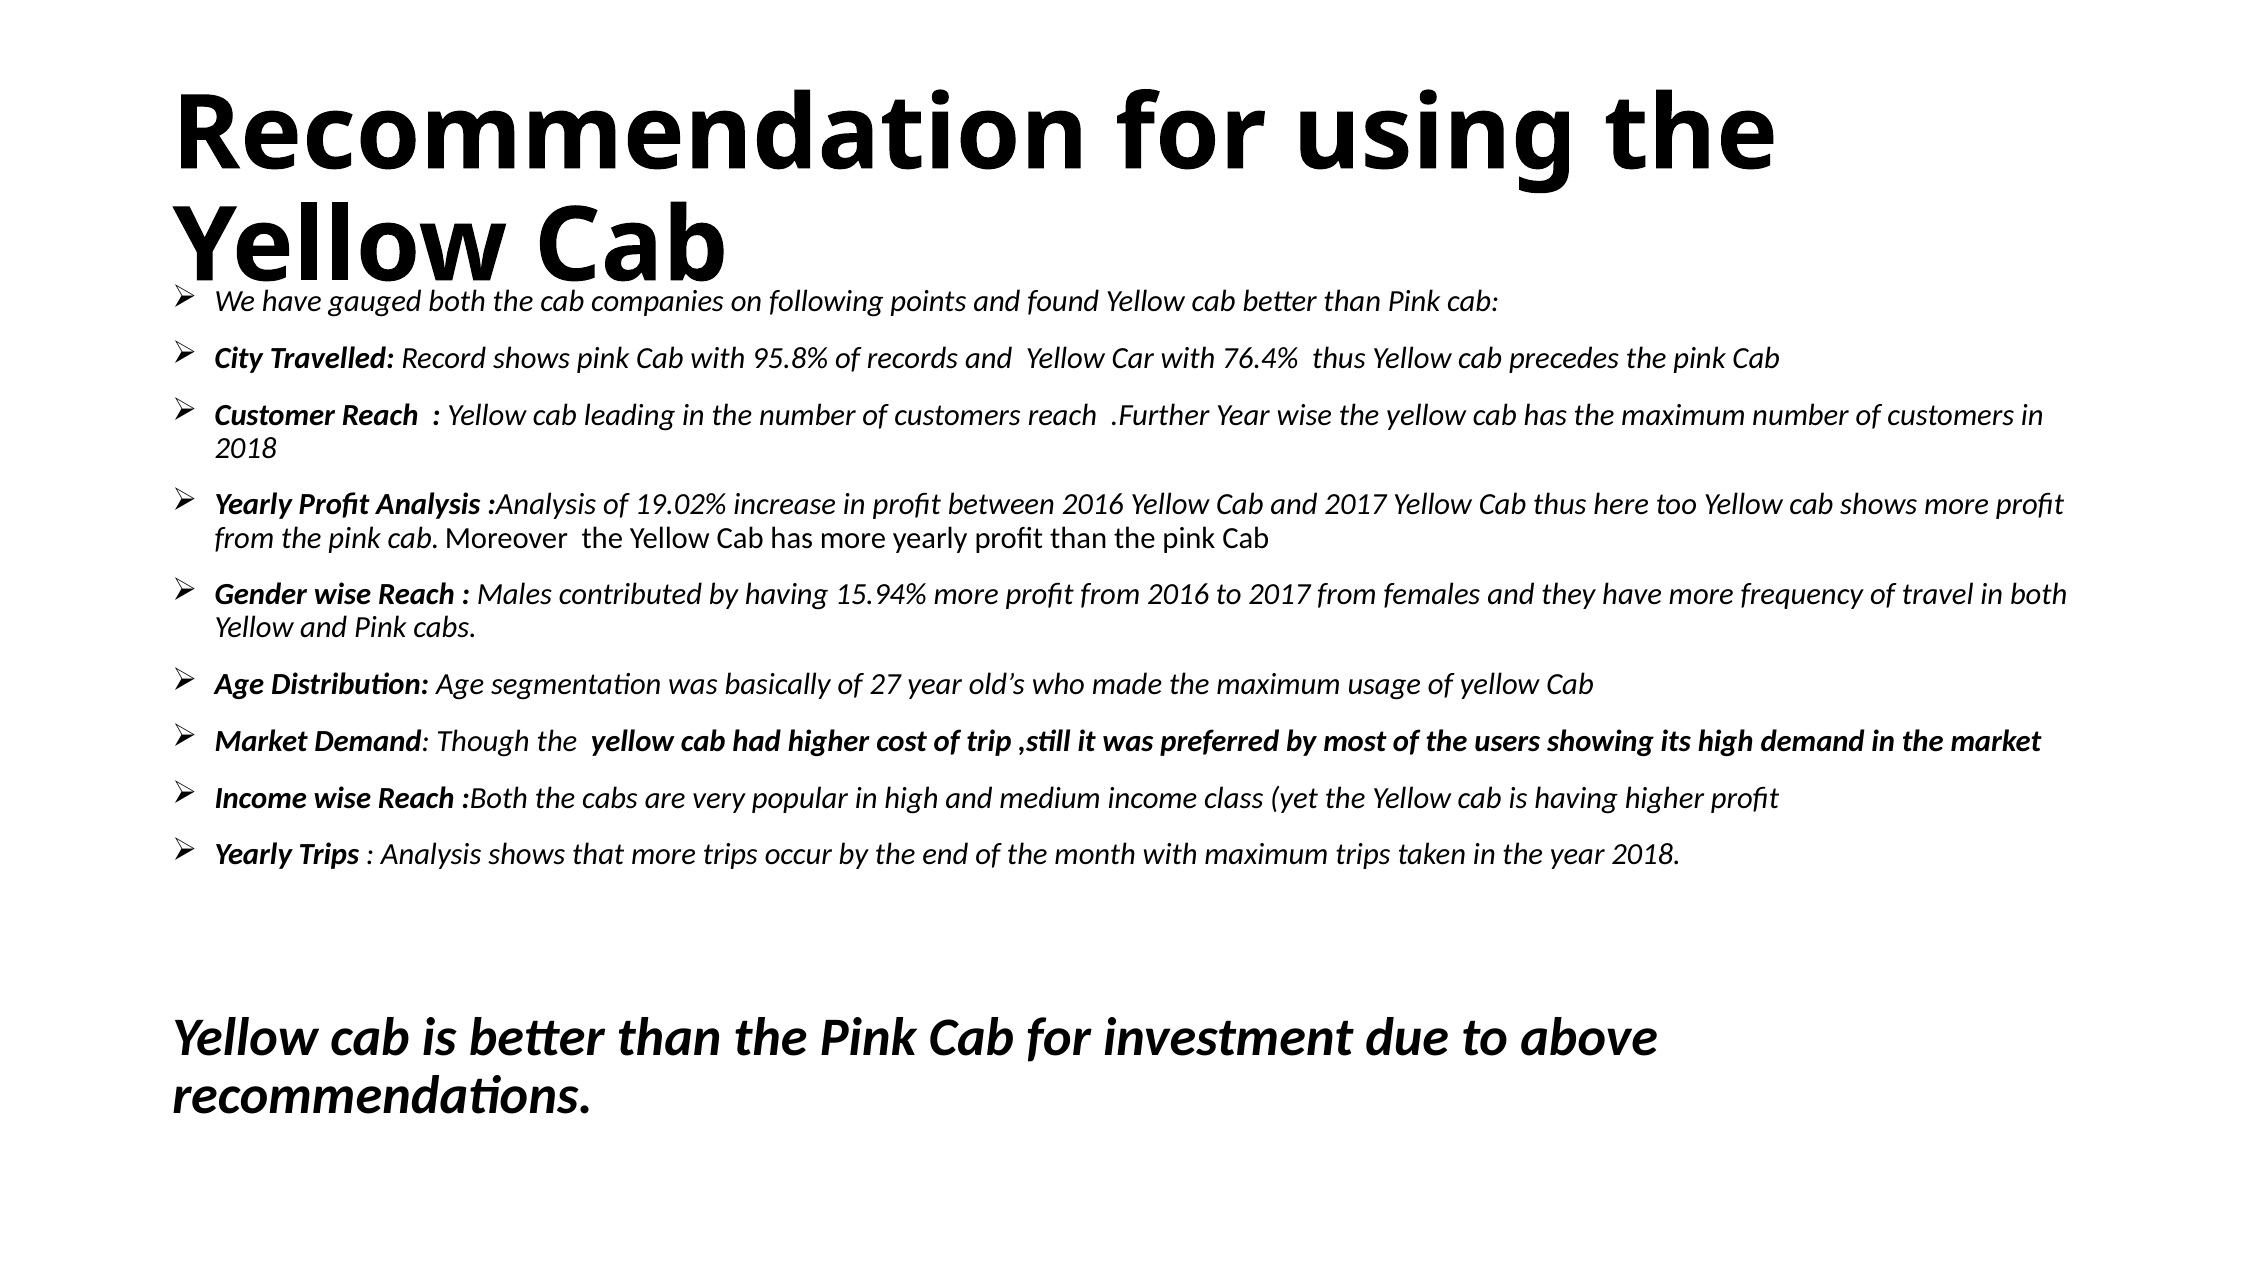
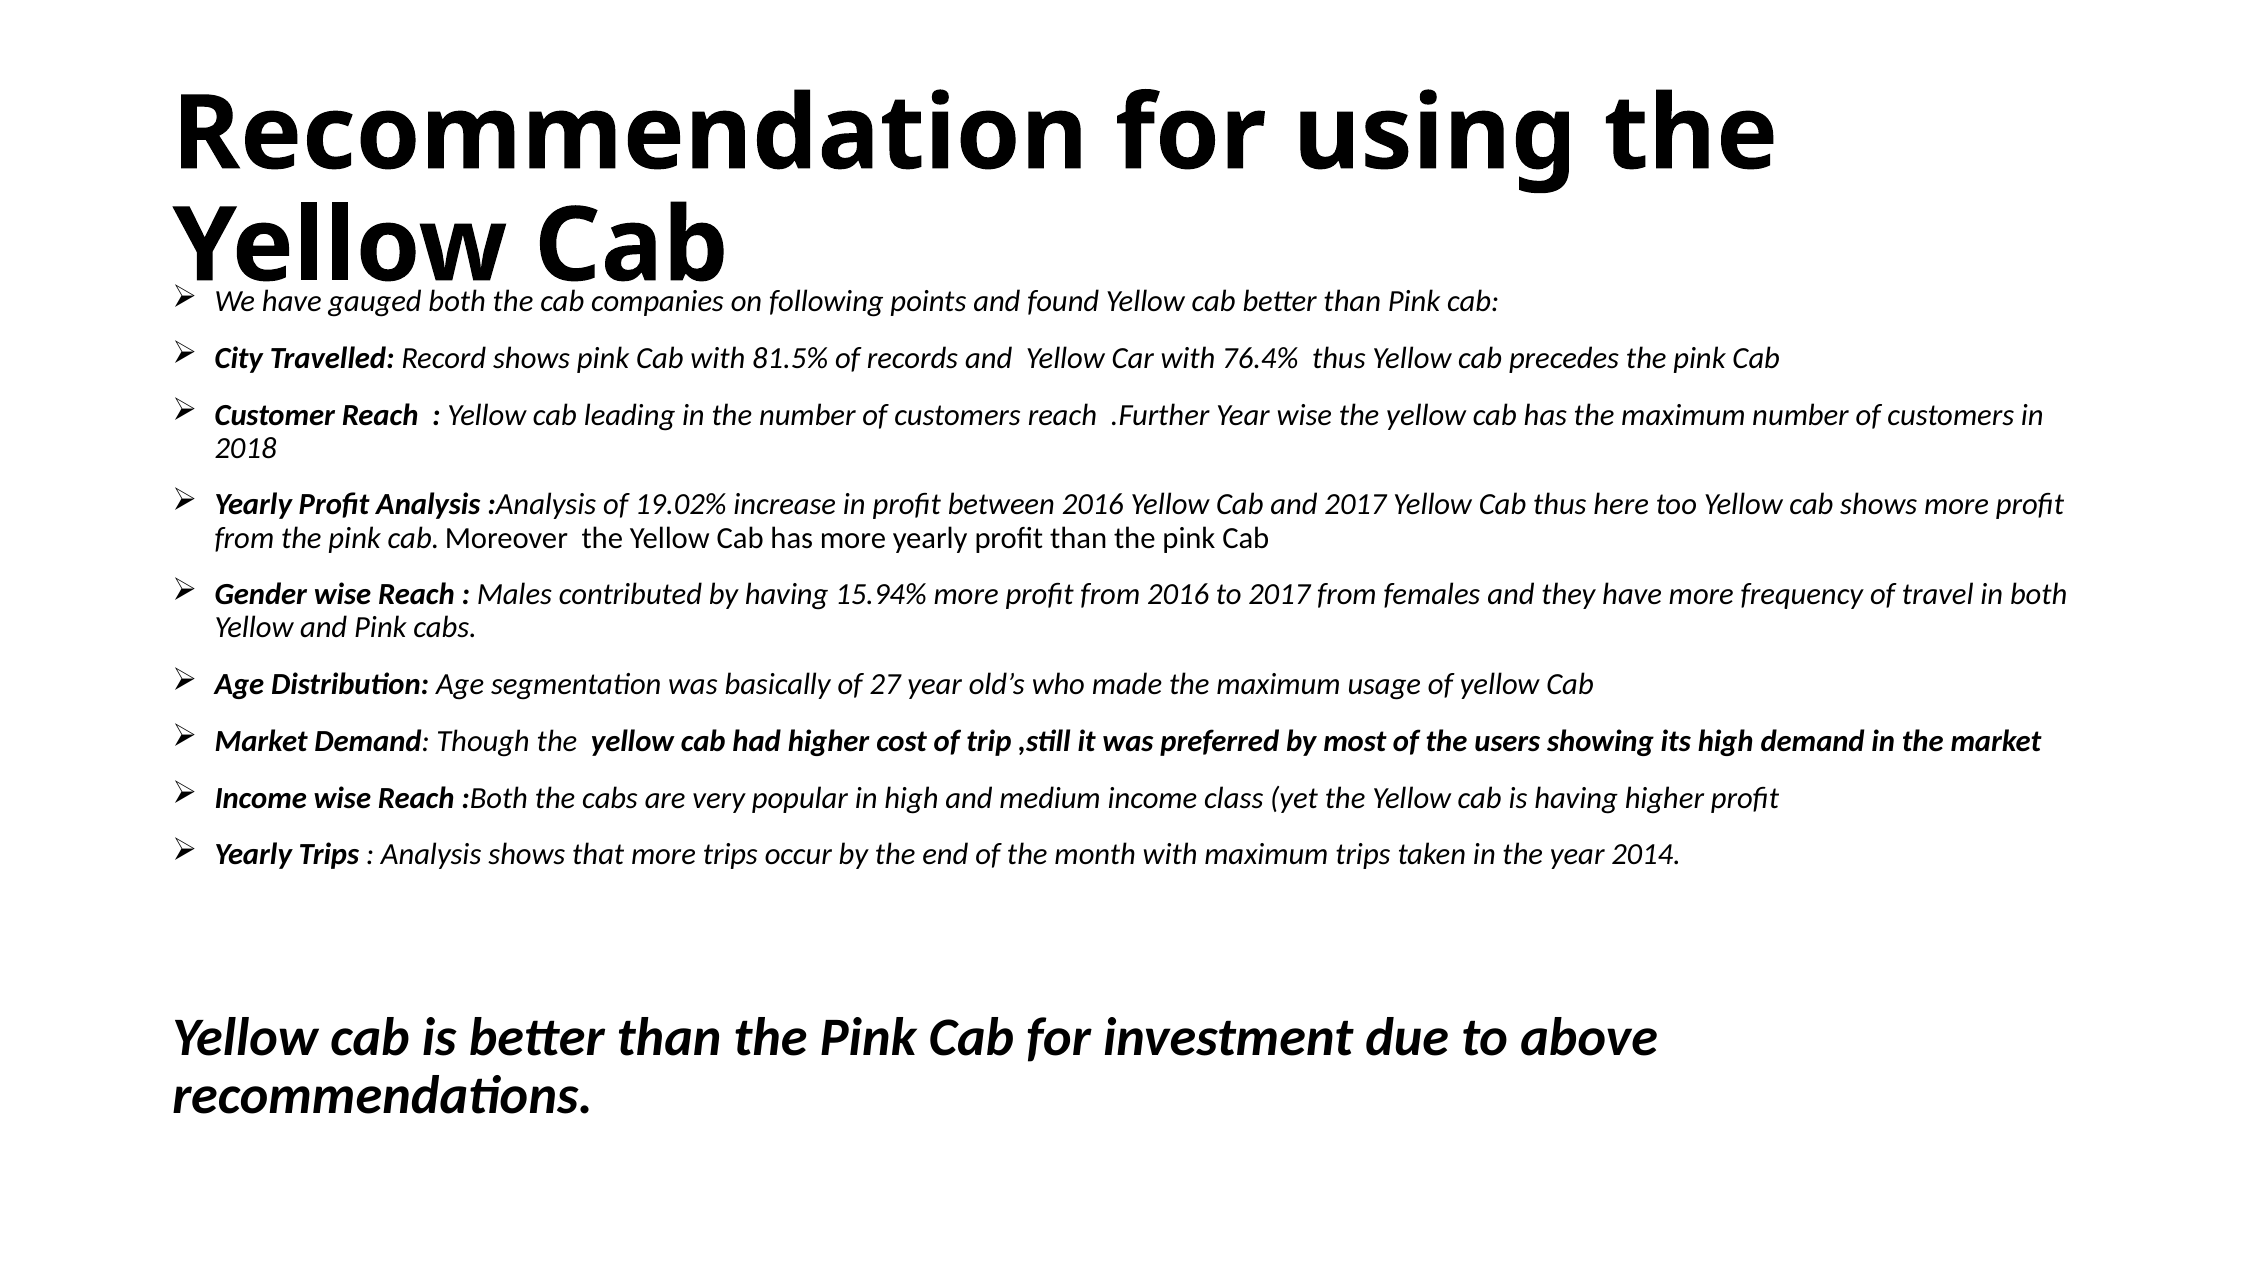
95.8%: 95.8% -> 81.5% (790, 358)
year 2018: 2018 -> 2014 (1646, 855)
